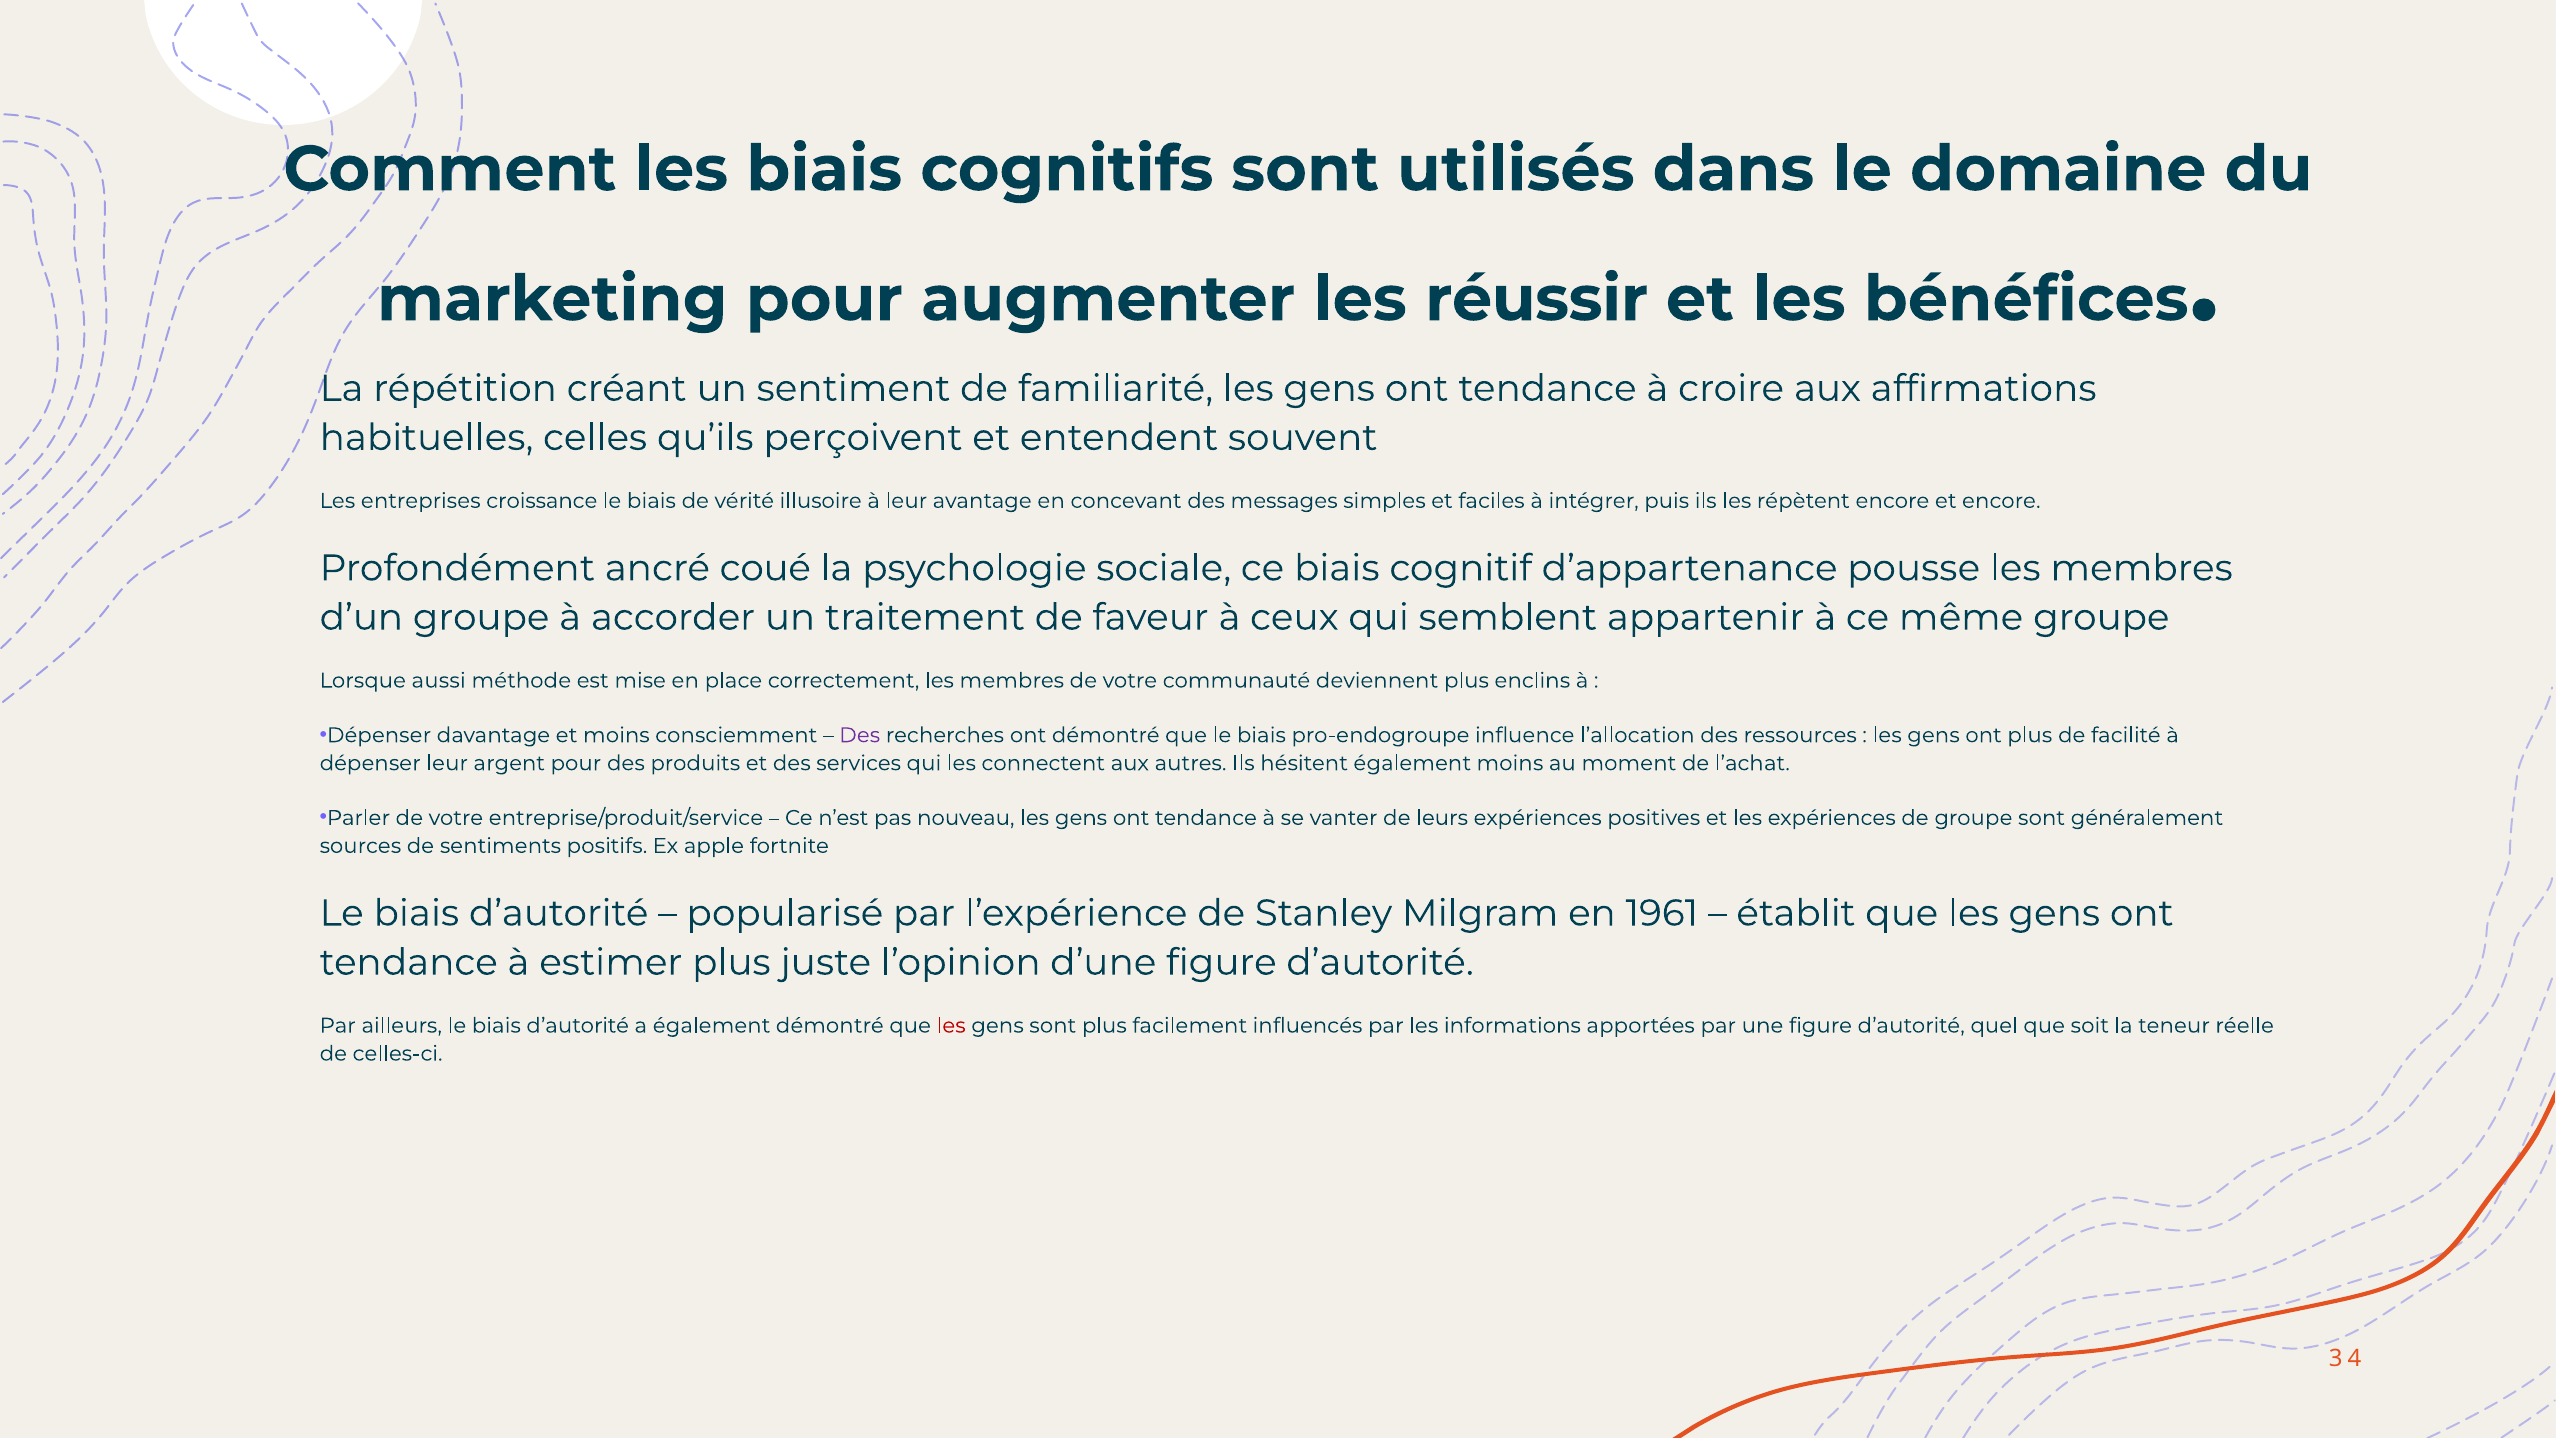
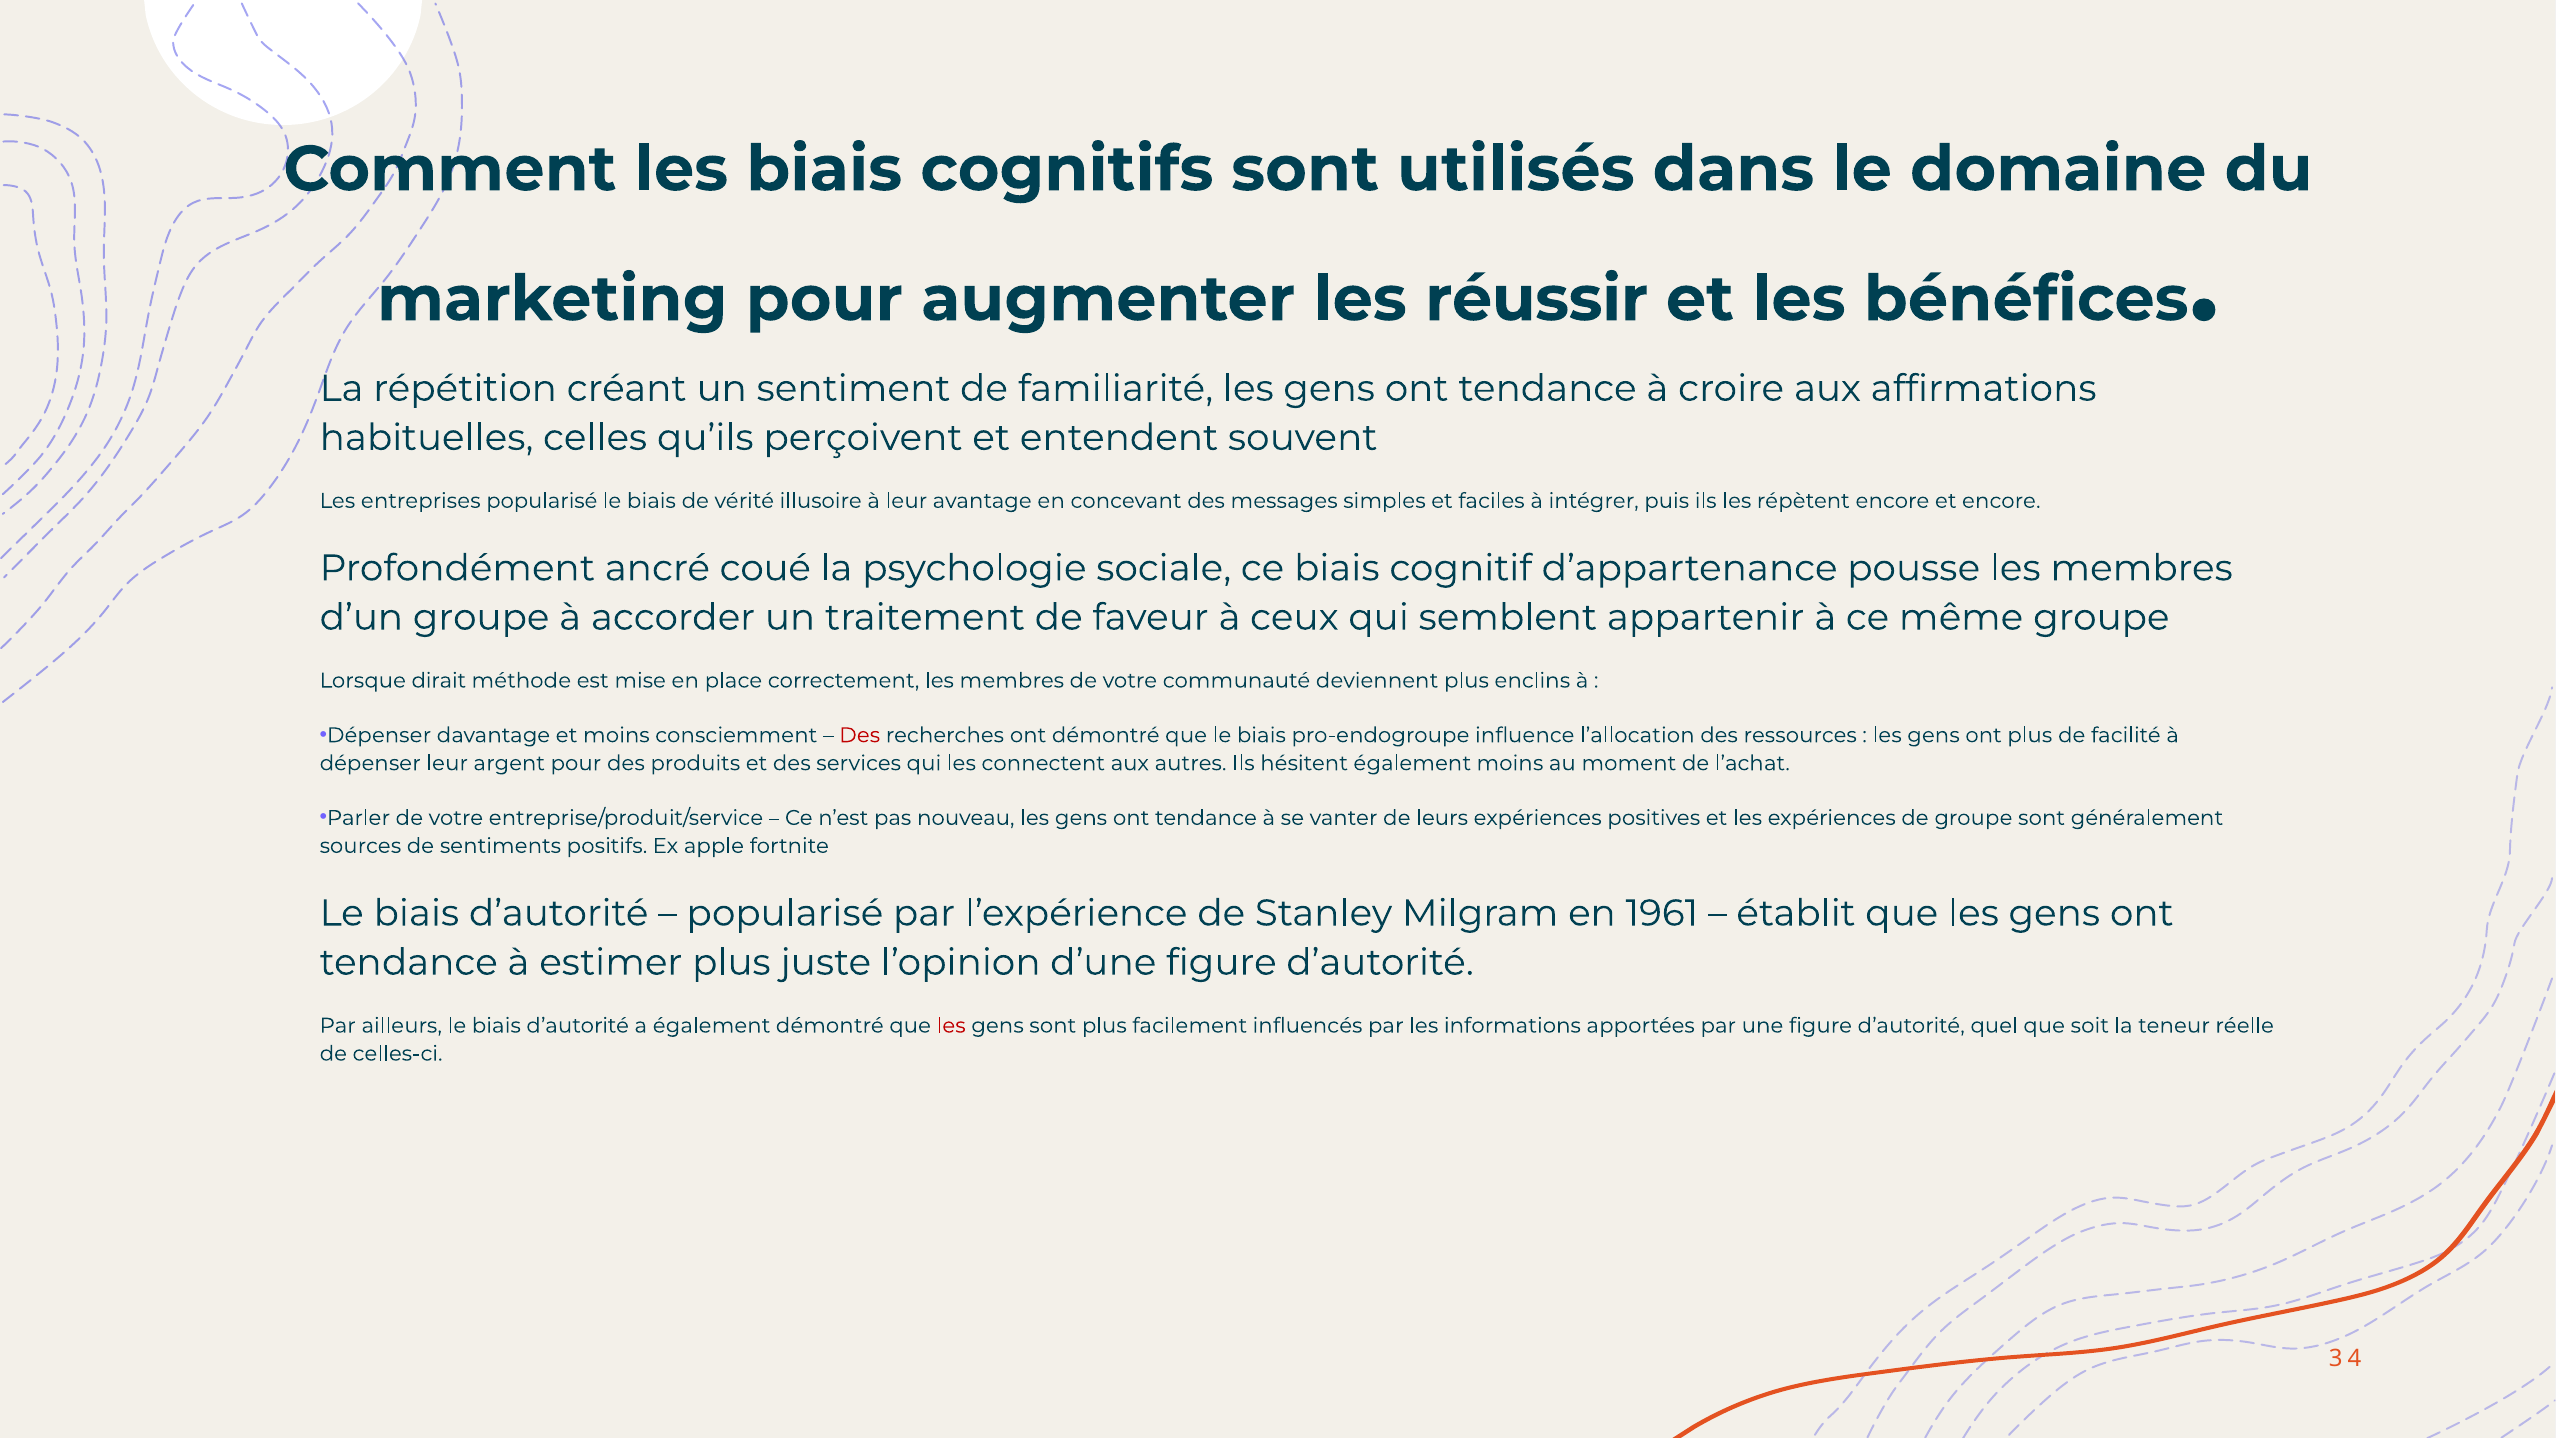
entreprises croissance: croissance -> popularisé (542, 501)
aussi: aussi -> dirait (439, 680)
Des colour: purple -> red (860, 735)
